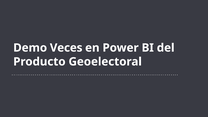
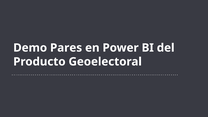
Veces: Veces -> Pares (66, 48)
